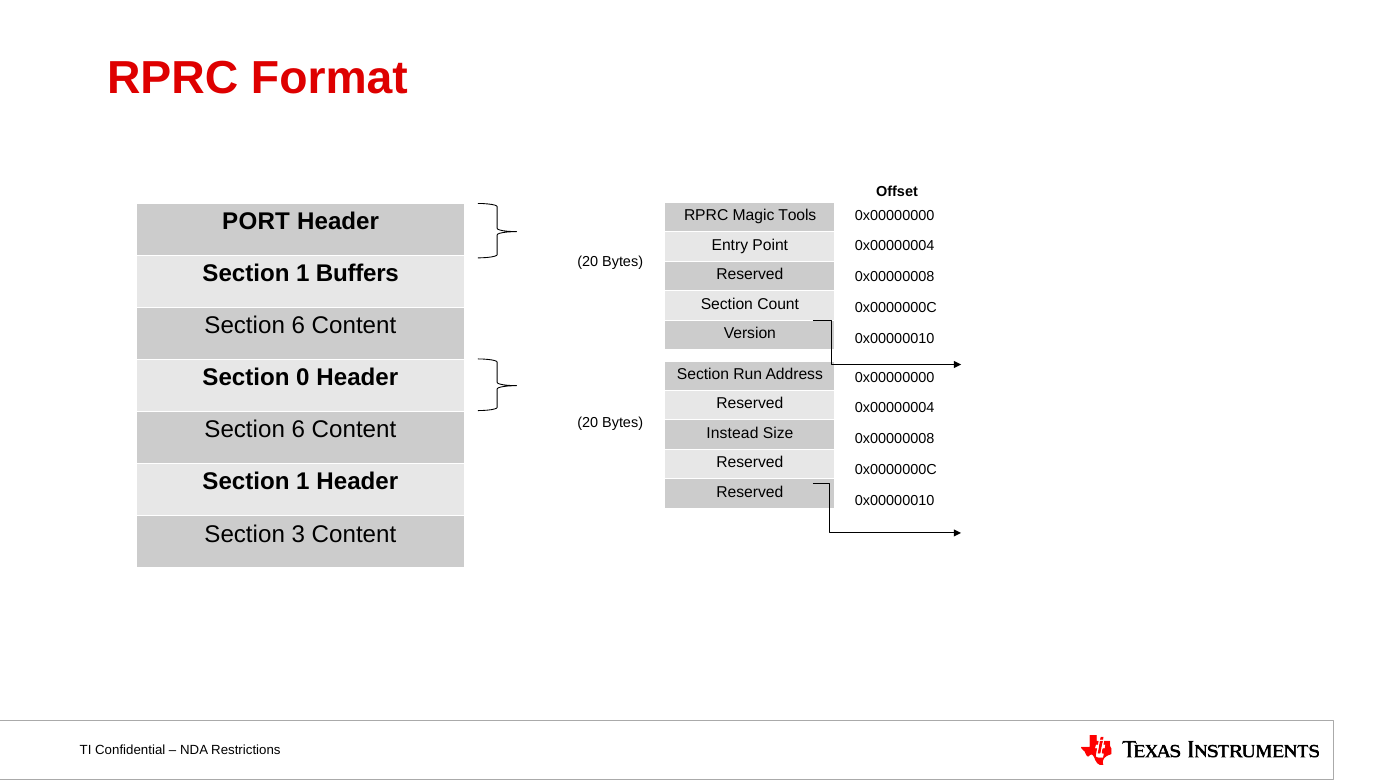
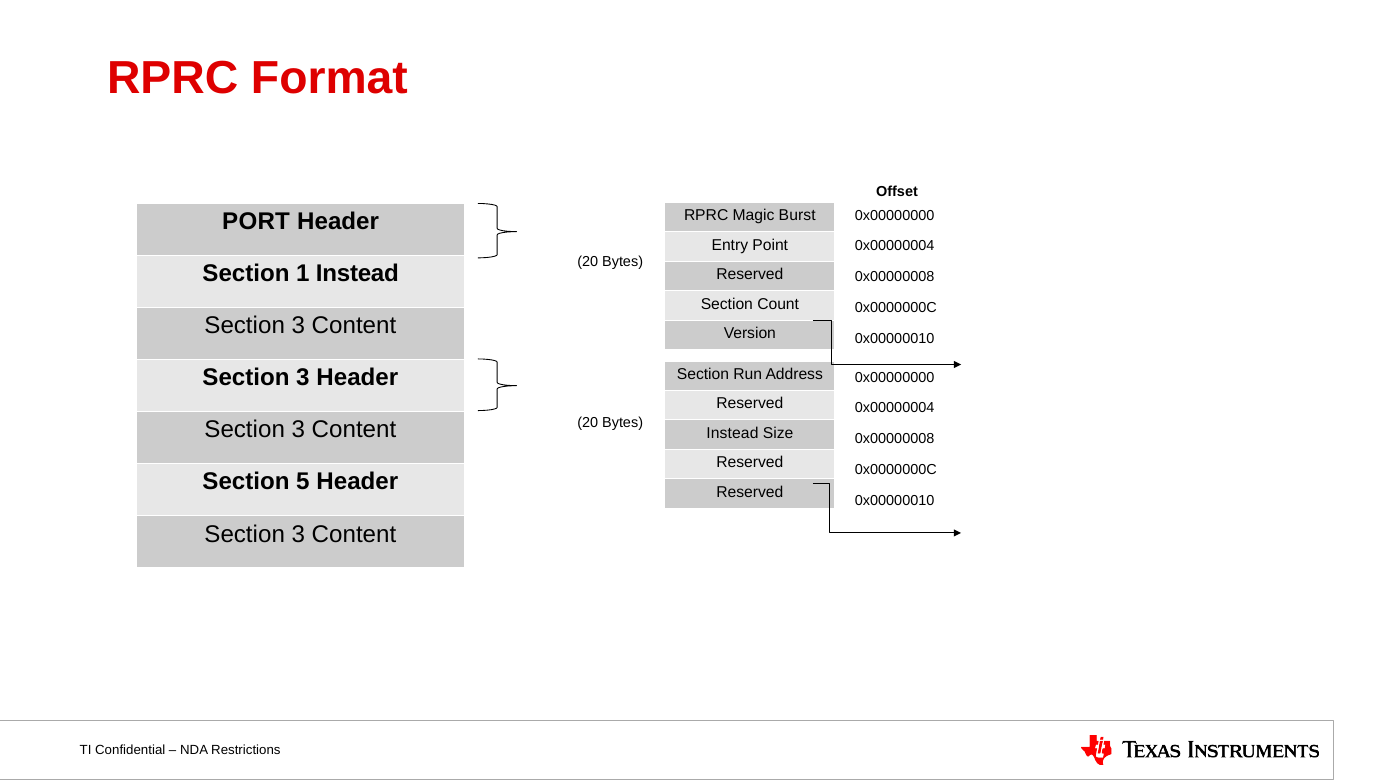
Tools: Tools -> Burst (797, 216)
1 Buffers: Buffers -> Instead (357, 274)
6: 6 -> 3 (298, 326)
0: 0 -> 3 (303, 378)
6: 6 -> 3 (298, 430)
1: 1 -> 5 (303, 482)
